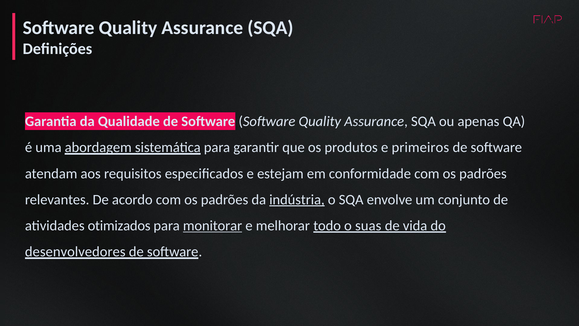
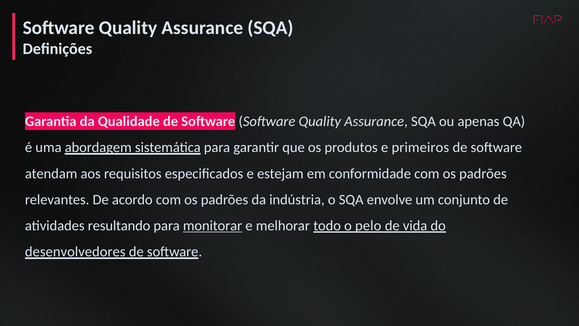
indústria underline: present -> none (297, 199)
otimizados: otimizados -> resultando (119, 226)
suas: suas -> pelo (368, 226)
